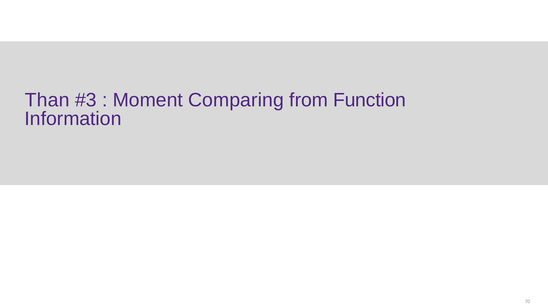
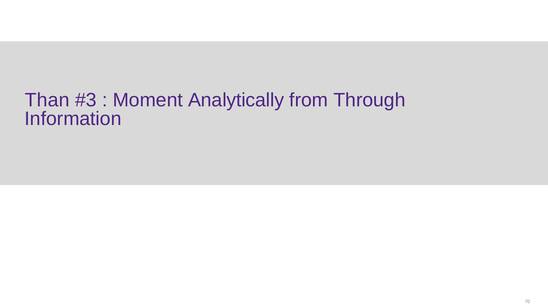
Comparing: Comparing -> Analytically (236, 100)
Function: Function -> Through (369, 100)
